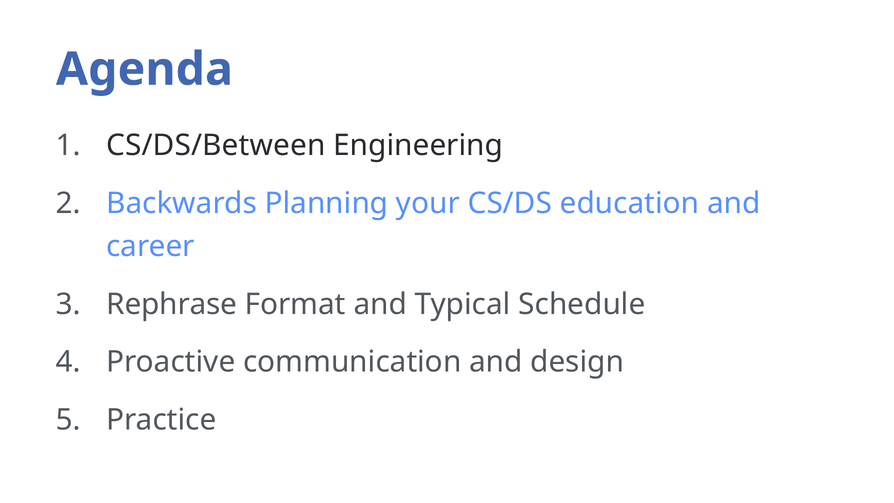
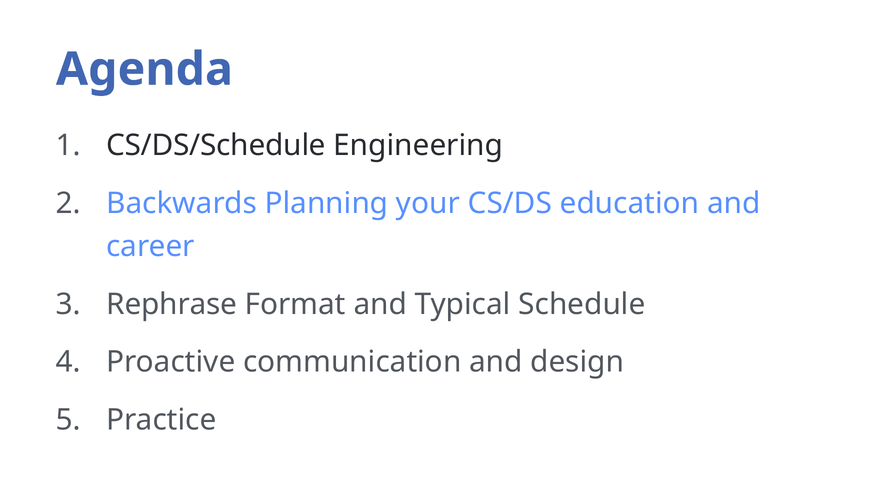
CS/DS/Between: CS/DS/Between -> CS/DS/Schedule (216, 146)
